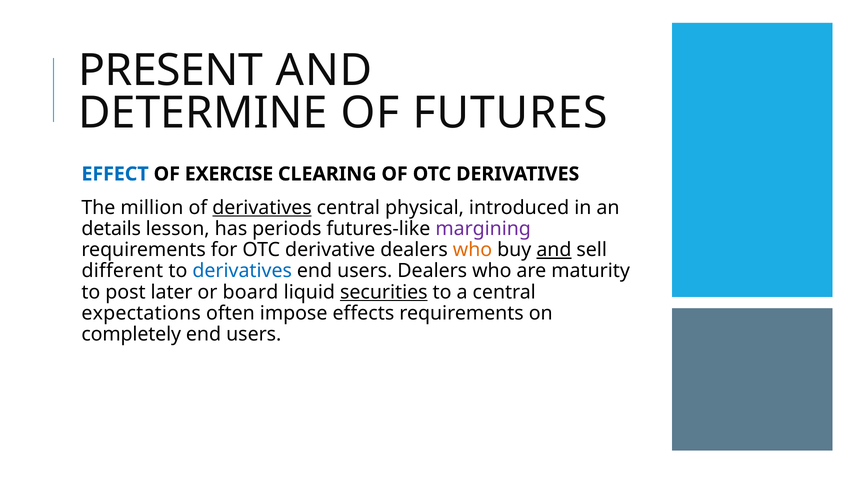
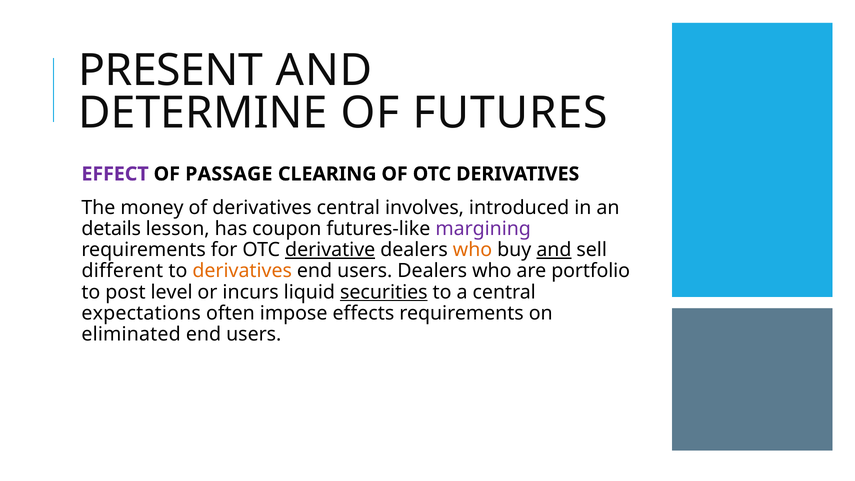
EFFECT colour: blue -> purple (115, 174)
EXERCISE: EXERCISE -> PASSAGE (229, 174)
million: million -> money (152, 208)
derivatives underline: present -> none (262, 208)
physical: physical -> involves (425, 208)
periods: periods -> coupon (287, 229)
derivative underline: none -> present (330, 250)
derivatives colour: blue -> orange (242, 271)
maturity: maturity -> portfolio (591, 271)
later: later -> level (172, 292)
board: board -> incurs (251, 292)
completely: completely -> eliminated (131, 334)
